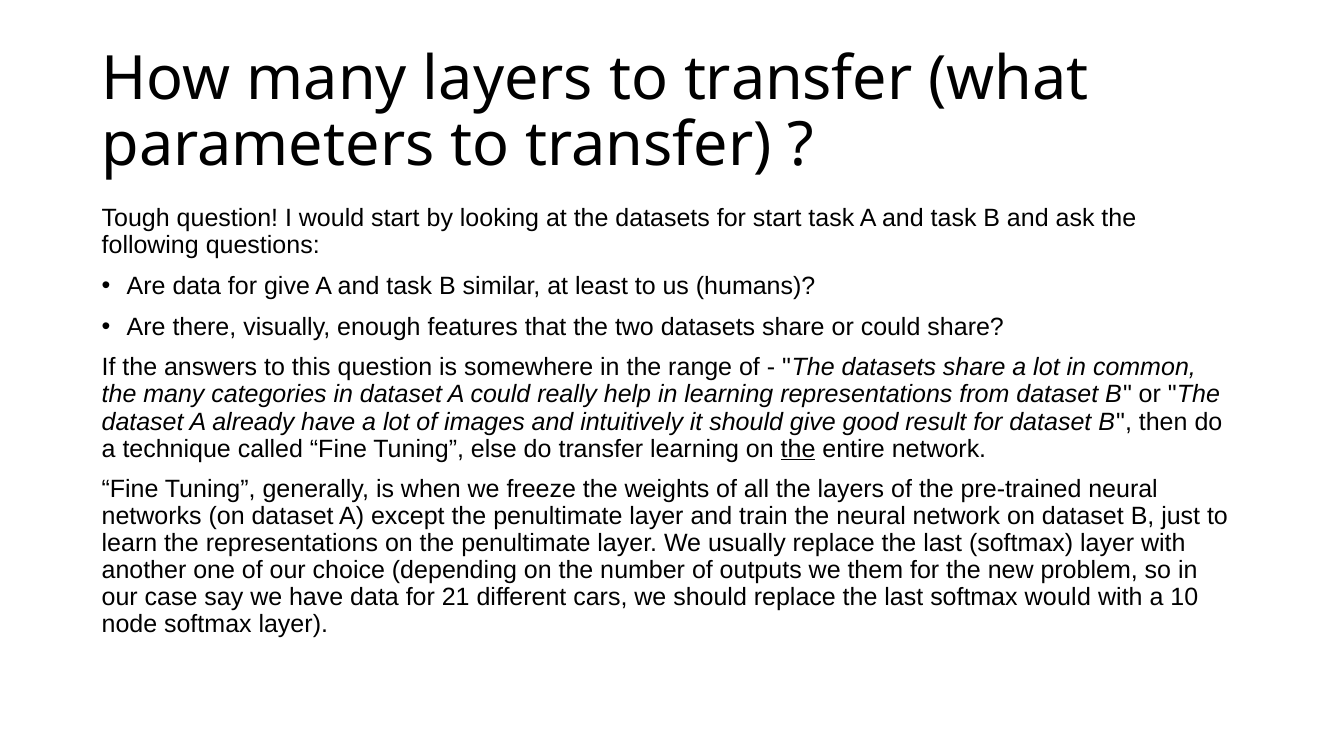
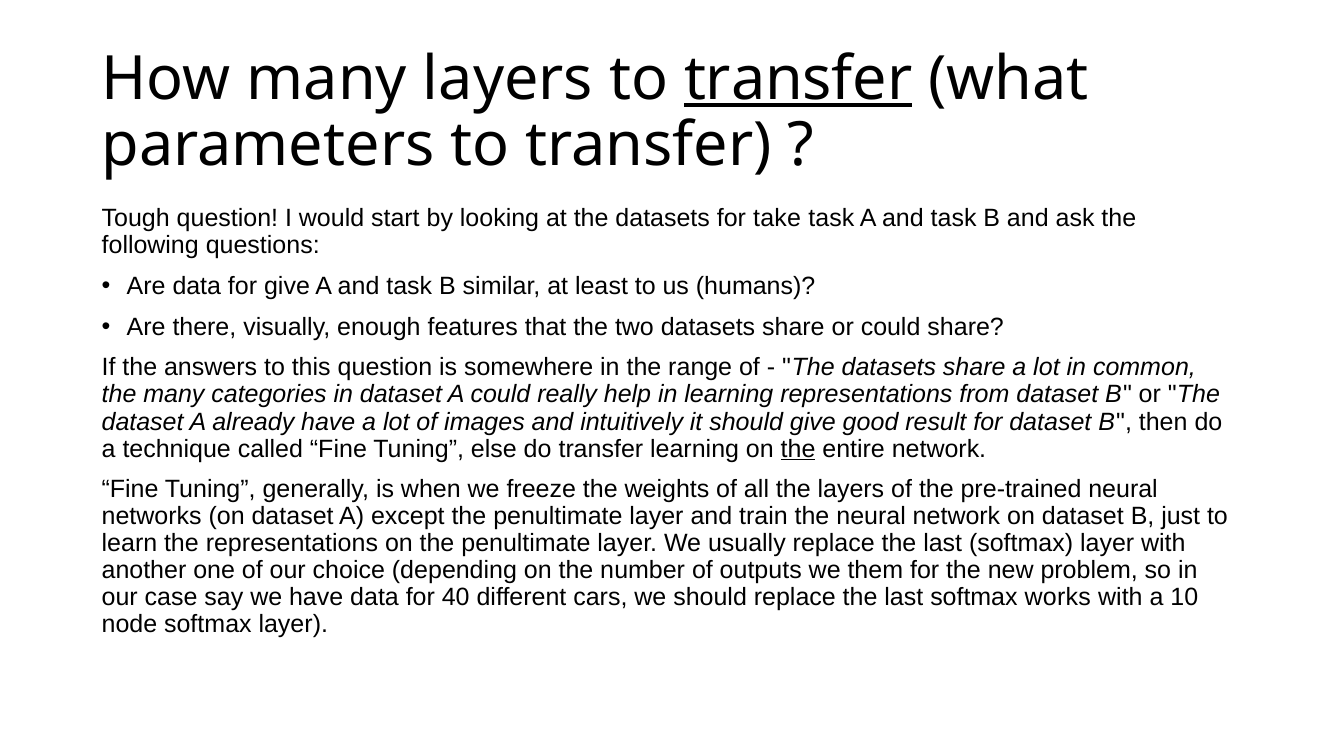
transfer underline: none -> present (798, 79)
for start: start -> take (777, 218)
21: 21 -> 40 (456, 598)
softmax would: would -> works (1058, 598)
